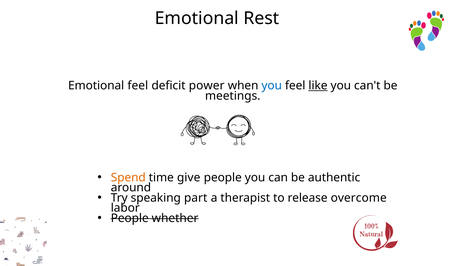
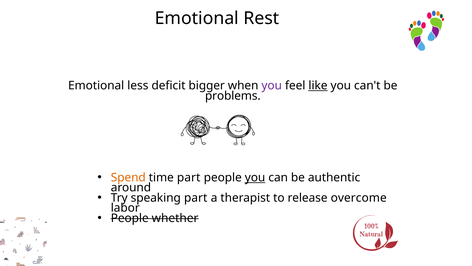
Emotional feel: feel -> less (138, 86)
power: power -> bigger (207, 86)
you colour: blue -> purple (272, 86)
meetings: meetings -> problems (233, 96)
time give: give -> part (189, 177)
you underline: none -> present (255, 177)
